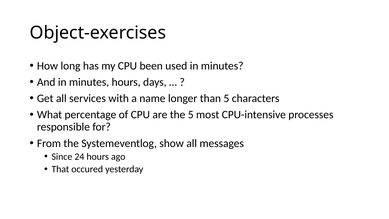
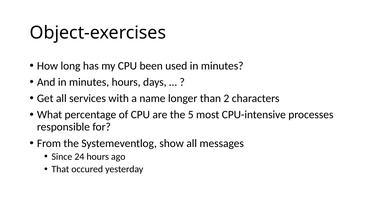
than 5: 5 -> 2 (226, 98)
